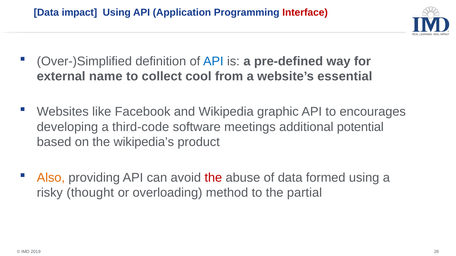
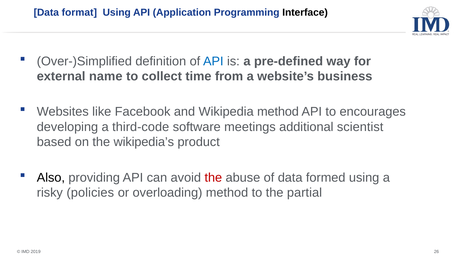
impact: impact -> format (79, 12)
Interface colour: red -> black (305, 12)
cool: cool -> time (198, 77)
essential: essential -> business (345, 77)
Wikipedia graphic: graphic -> method (278, 112)
potential: potential -> scientist (360, 127)
Also colour: orange -> black (51, 178)
thought: thought -> policies (90, 193)
